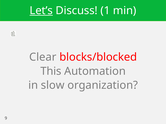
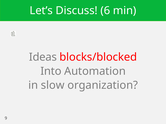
Let’s underline: present -> none (41, 11)
1: 1 -> 6 (105, 11)
Clear: Clear -> Ideas (43, 57)
This: This -> Into (51, 71)
